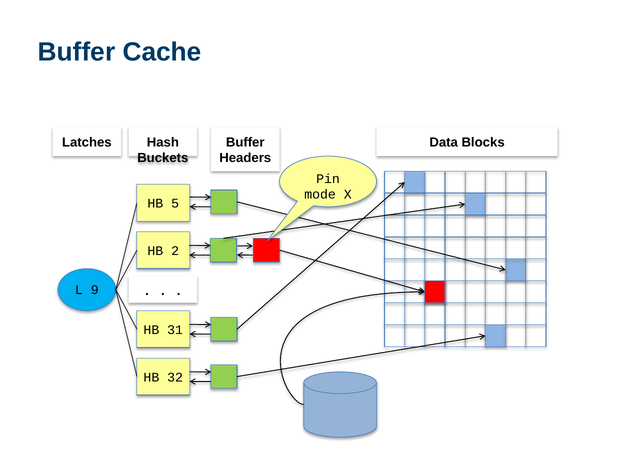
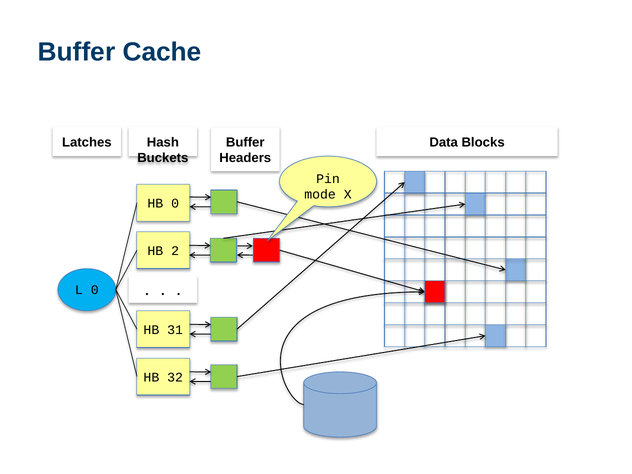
HB 5: 5 -> 0 (175, 204)
L 9: 9 -> 0 (95, 290)
